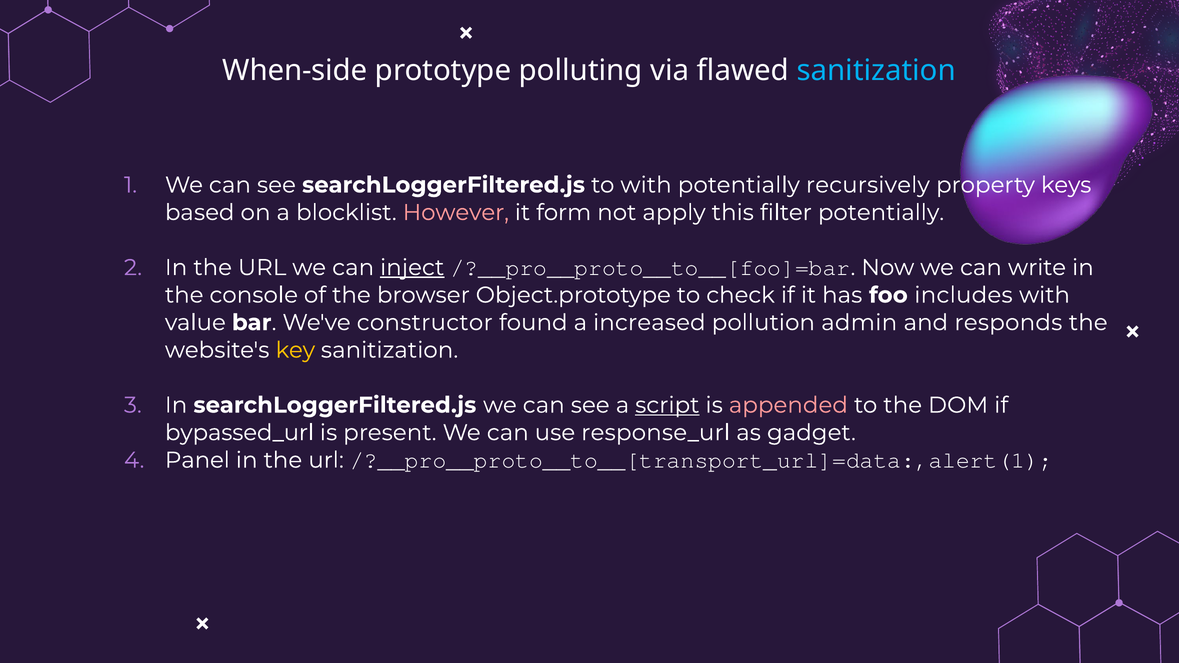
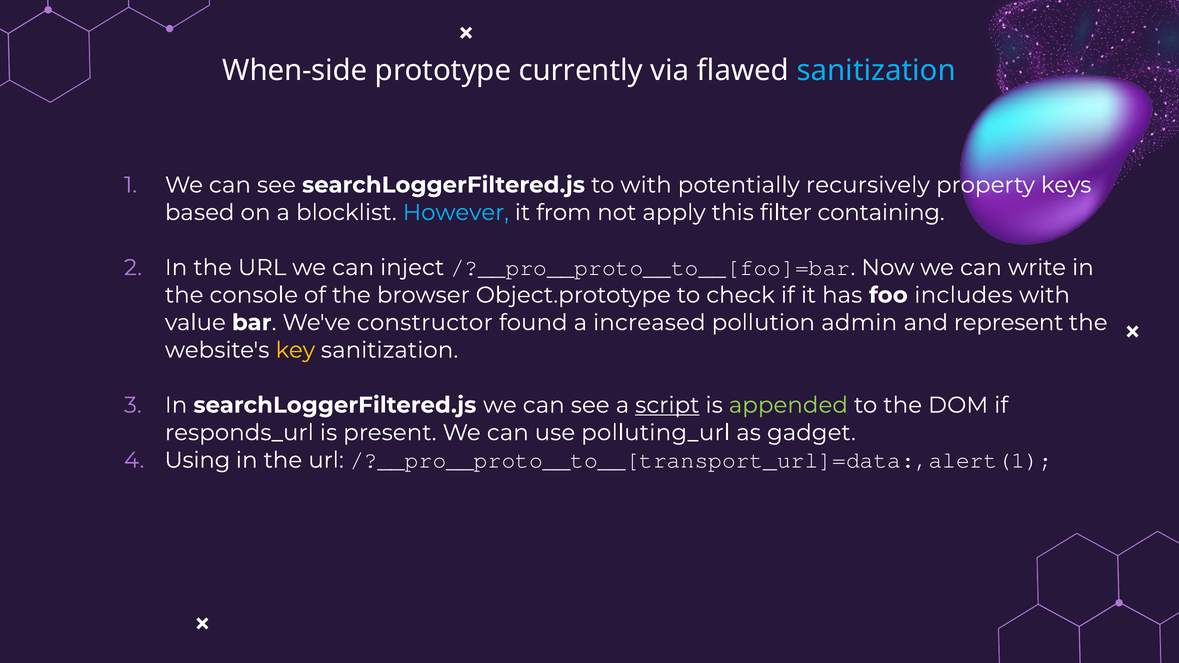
polluting: polluting -> currently (581, 71)
However colour: pink -> light blue (456, 213)
form: form -> from (564, 213)
filter potentially: potentially -> containing (881, 213)
inject underline: present -> none (412, 268)
responds: responds -> represent (1009, 323)
appended colour: pink -> light green (788, 405)
bypassed_url: bypassed_url -> responds_url (239, 433)
response_url: response_url -> polluting_url (656, 433)
Panel: Panel -> Using (197, 460)
